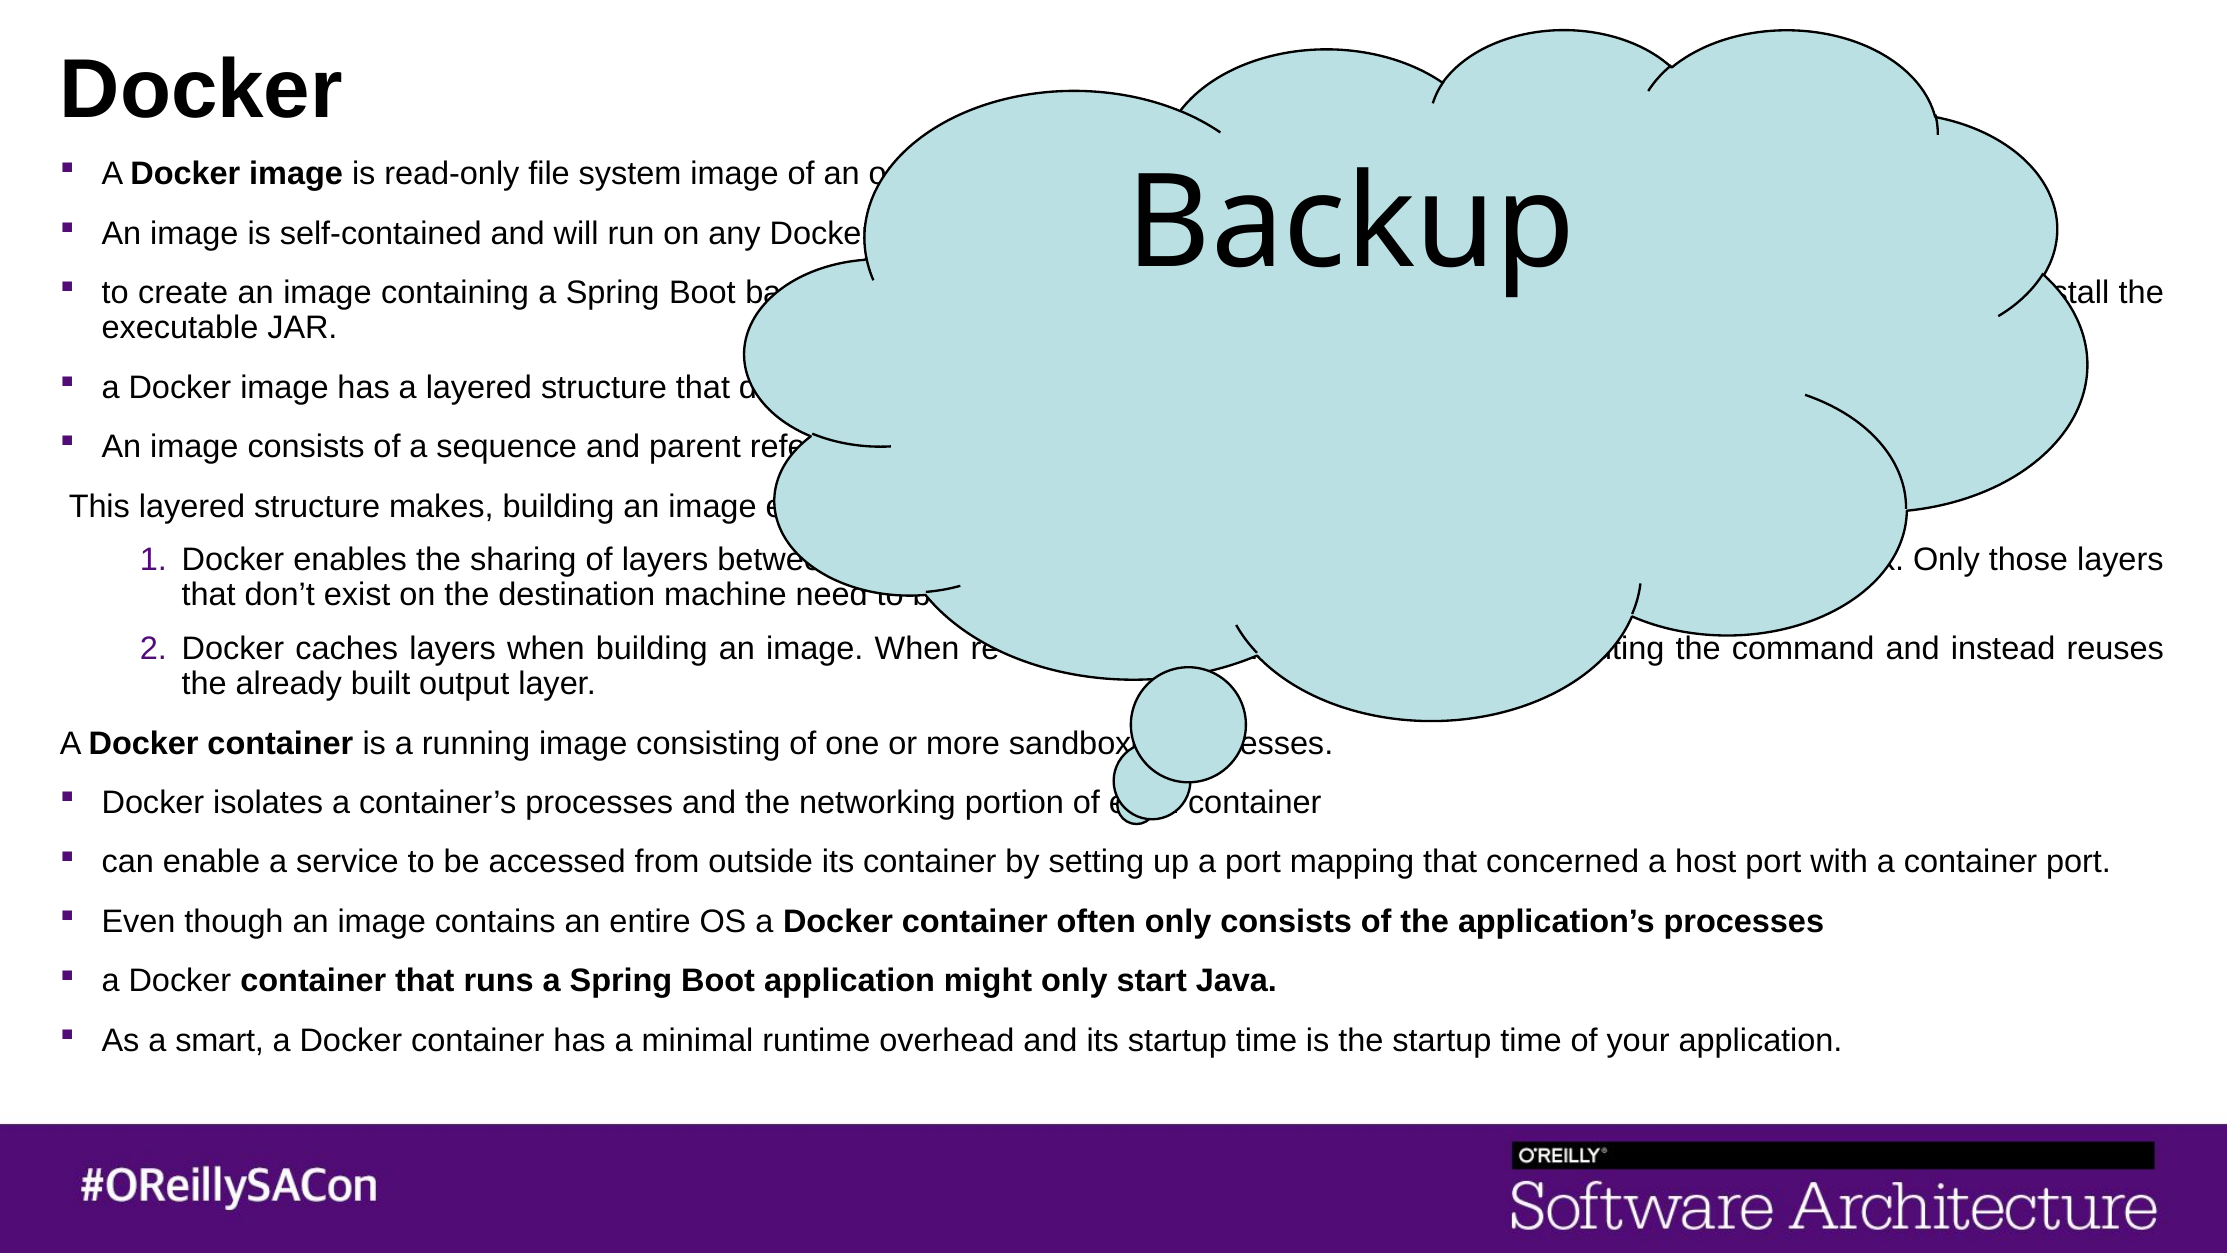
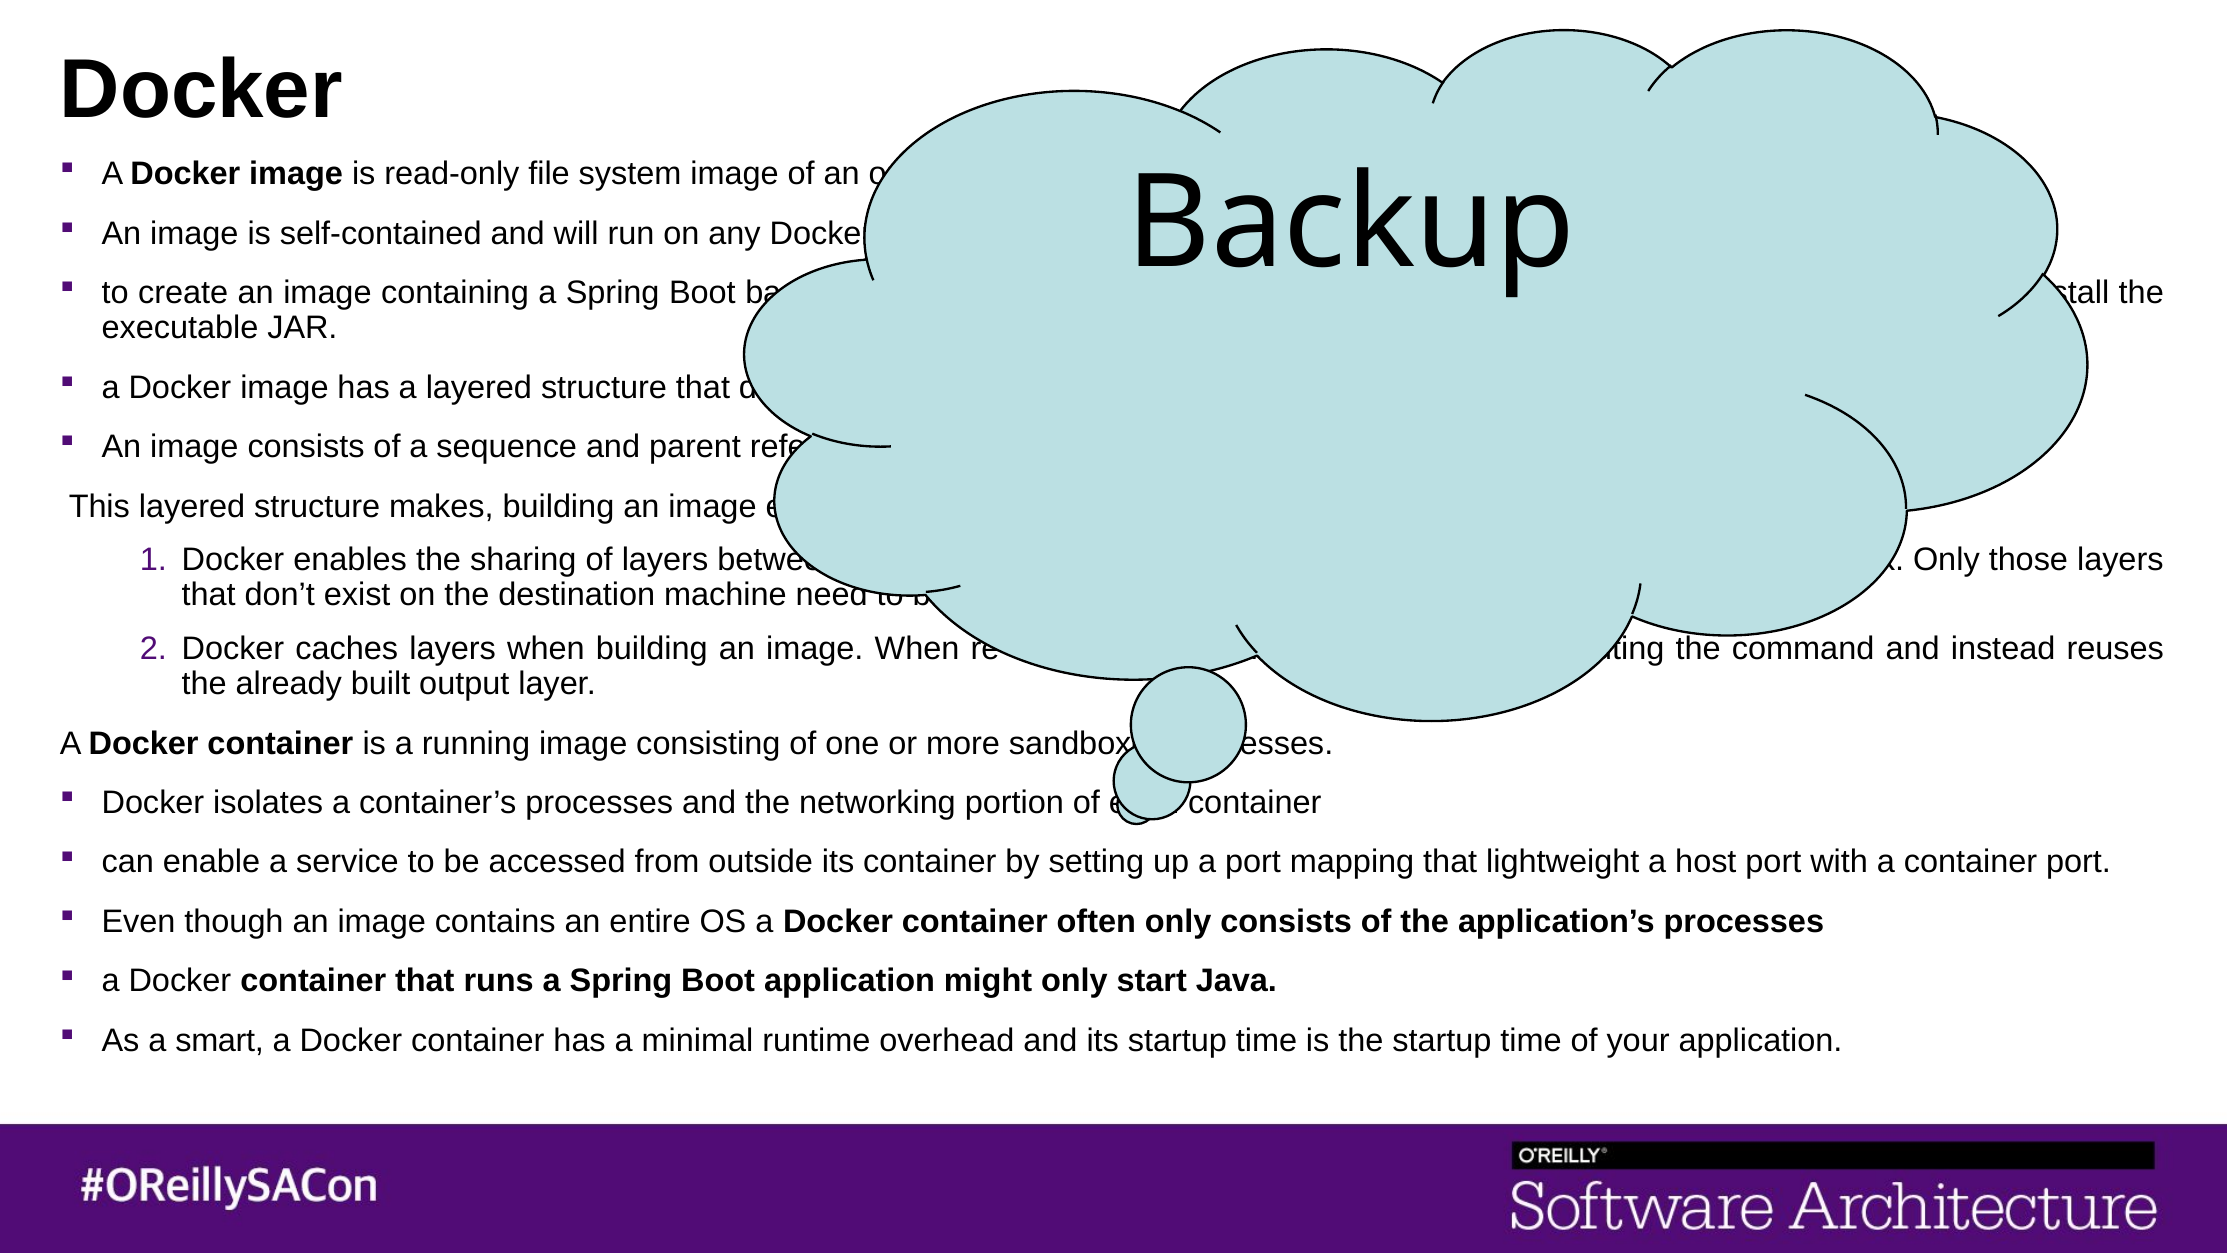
concerned: concerned -> lightweight (1563, 862)
